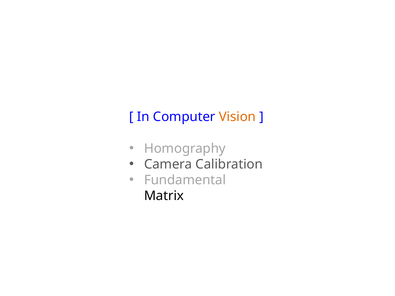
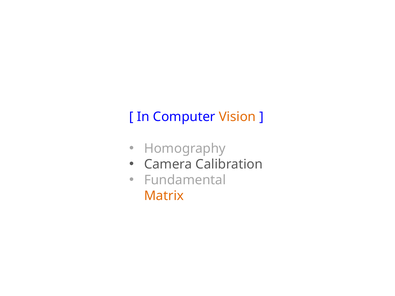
Matrix colour: black -> orange (164, 196)
